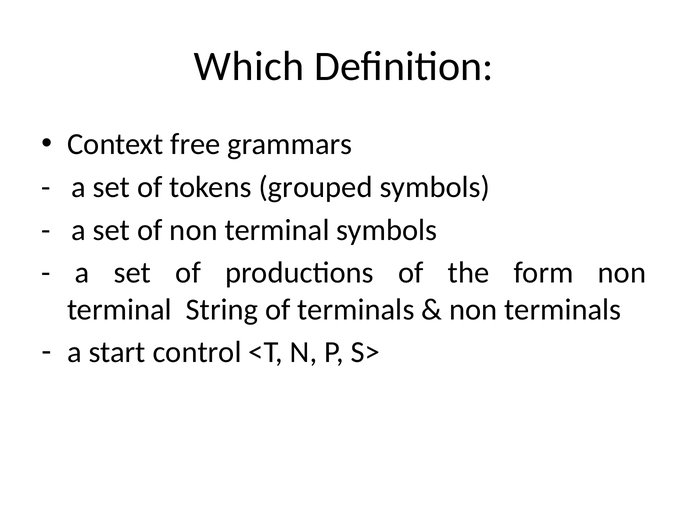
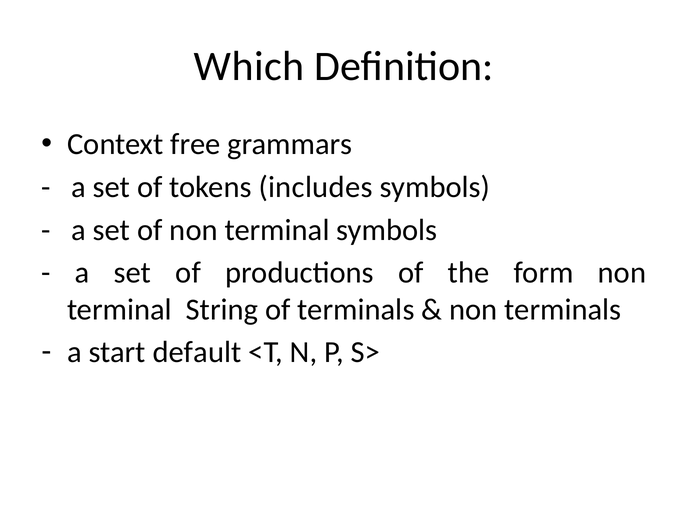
grouped: grouped -> includes (316, 187)
control: control -> default (197, 352)
